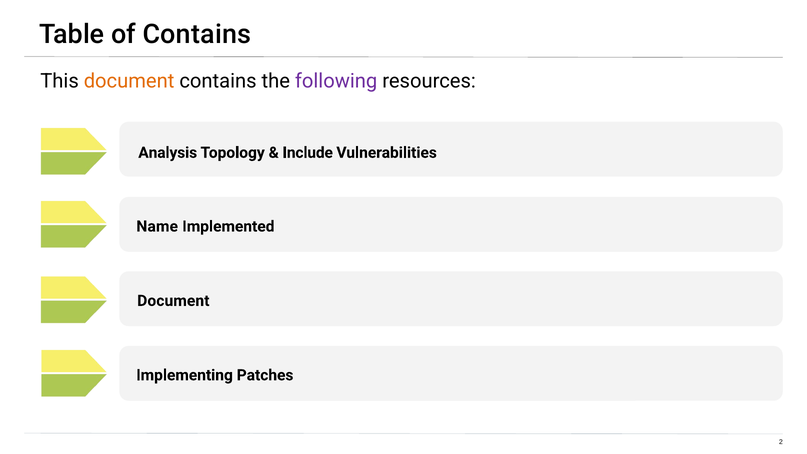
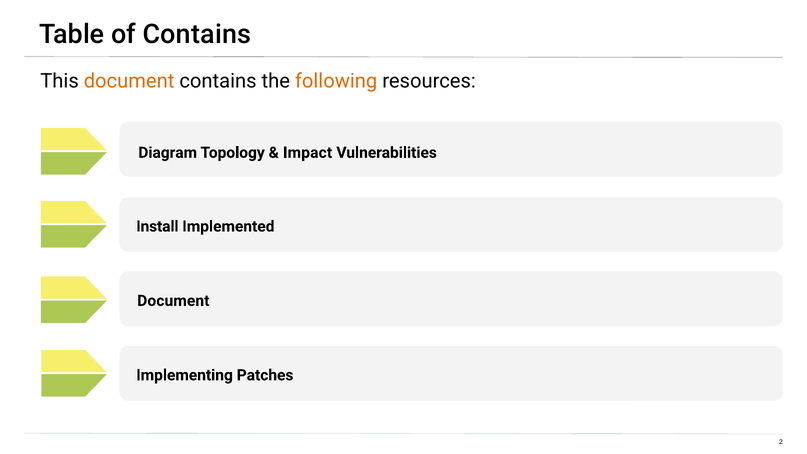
following colour: purple -> orange (336, 81)
Analysis: Analysis -> Diagram (168, 153)
Include: Include -> Impact (308, 153)
Name: Name -> Install (157, 226)
